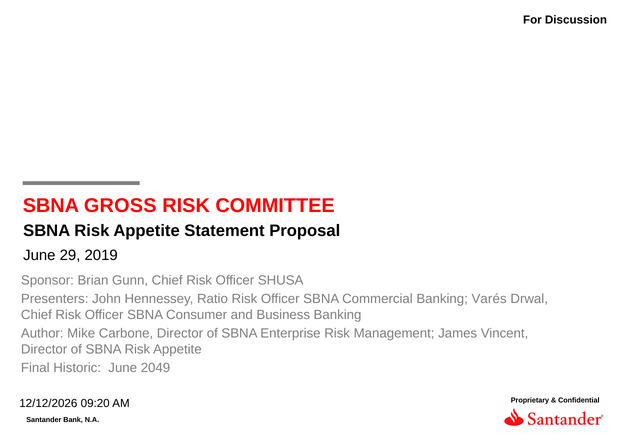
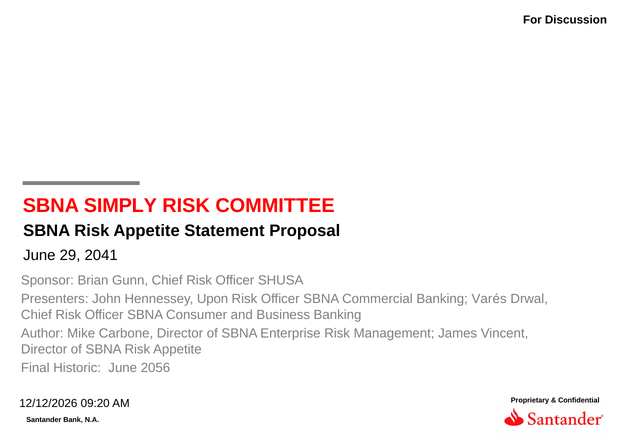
GROSS: GROSS -> SIMPLY (120, 205)
2019: 2019 -> 2041 (101, 255)
Ratio: Ratio -> Upon (213, 299)
2049: 2049 -> 2056 (155, 368)
